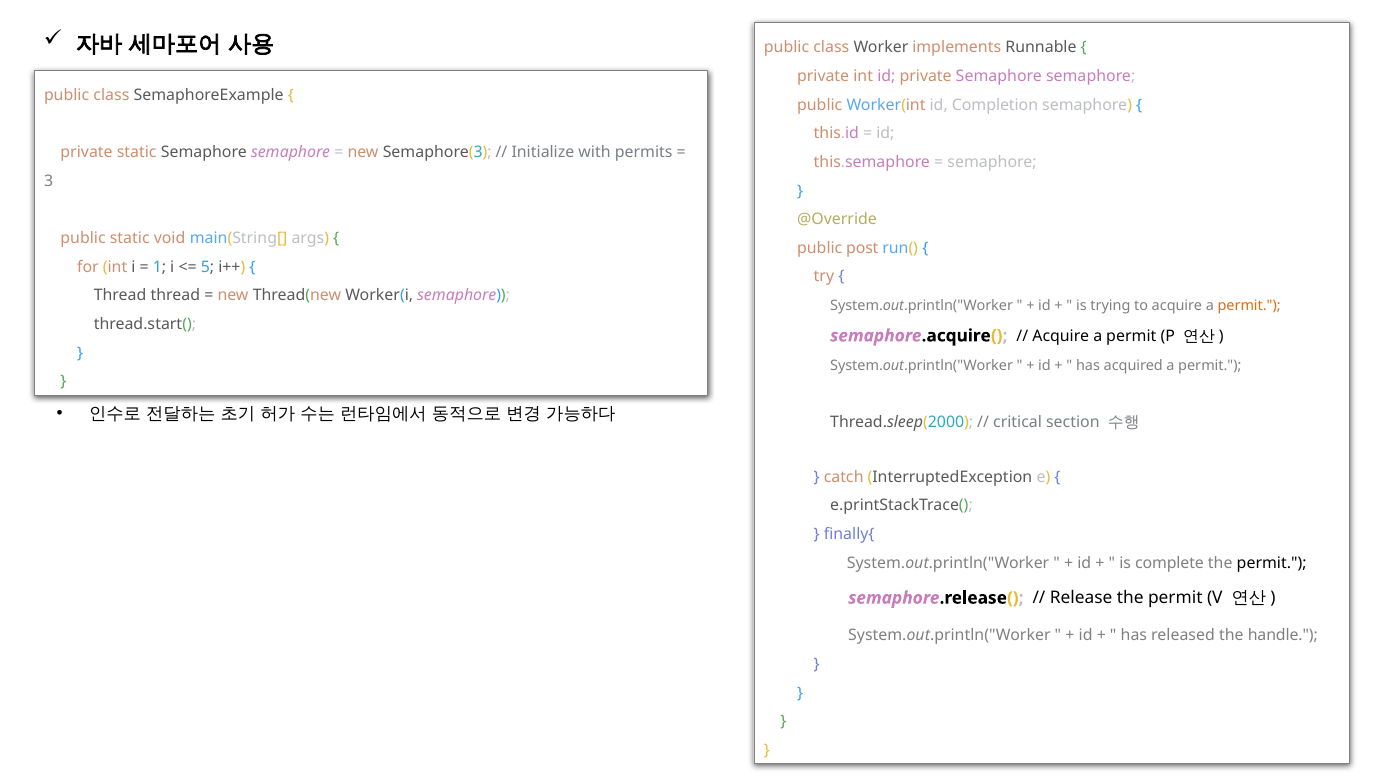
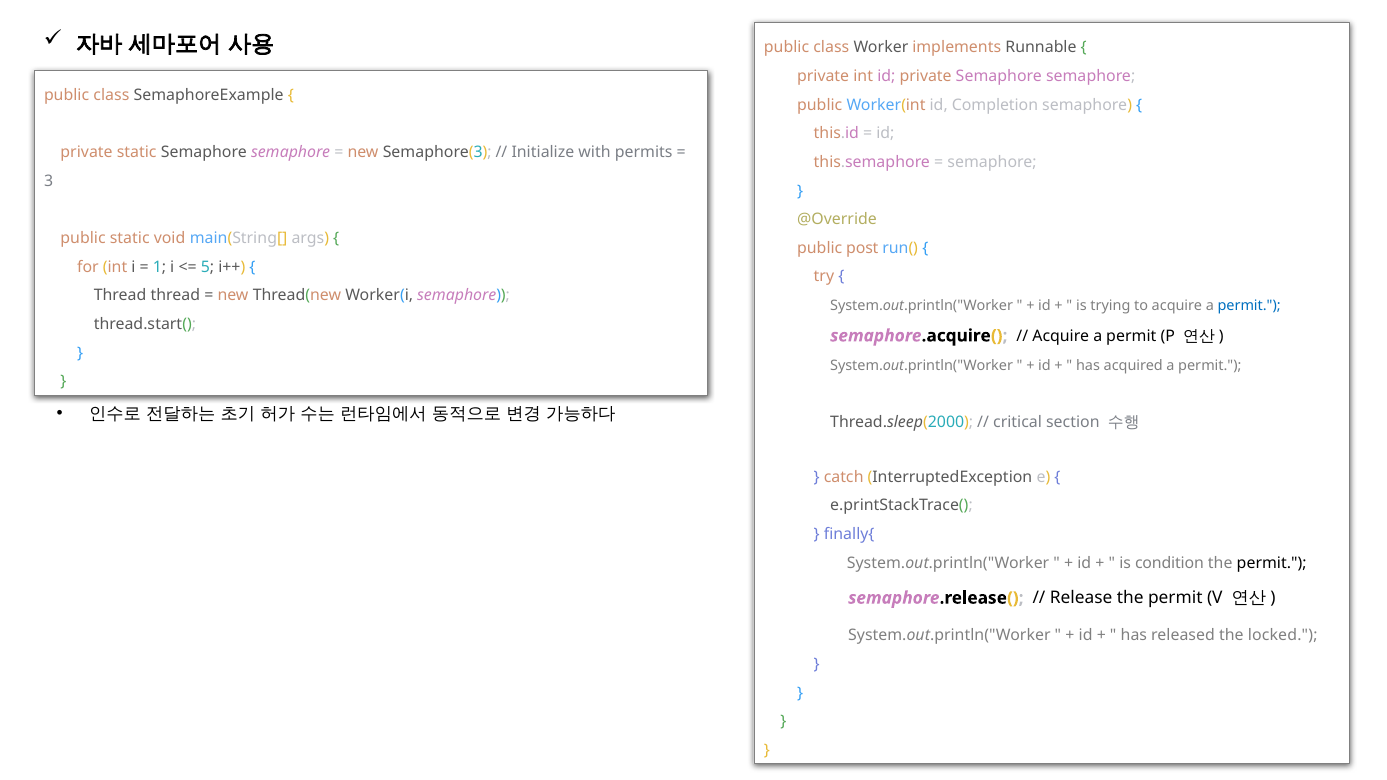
permit colour: orange -> blue (1249, 306)
complete: complete -> condition (1169, 563)
handle: handle -> locked (1283, 635)
